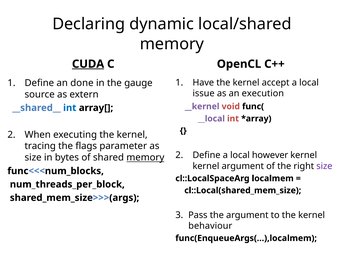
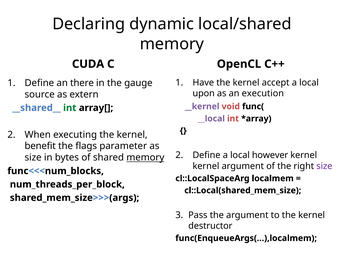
CUDA underline: present -> none (88, 64)
done: done -> there (82, 83)
issue: issue -> upon (204, 93)
int colour: blue -> green (70, 108)
tracing: tracing -> benefit (40, 146)
behaviour: behaviour -> destructor (210, 226)
